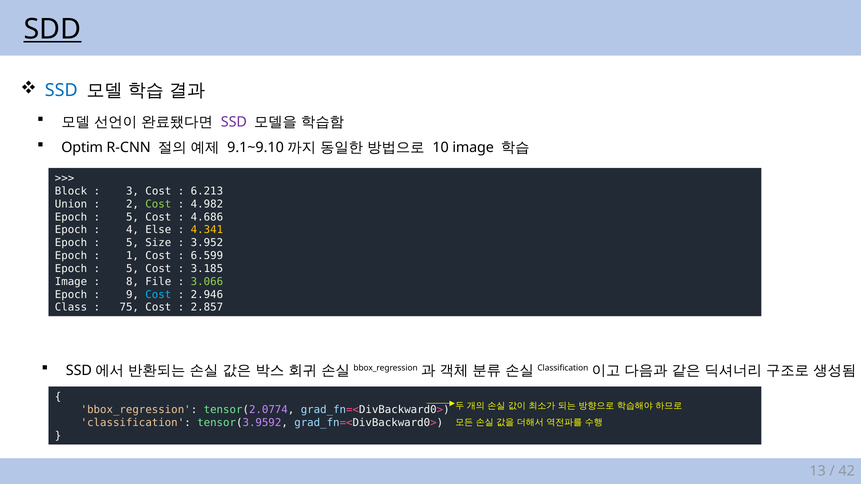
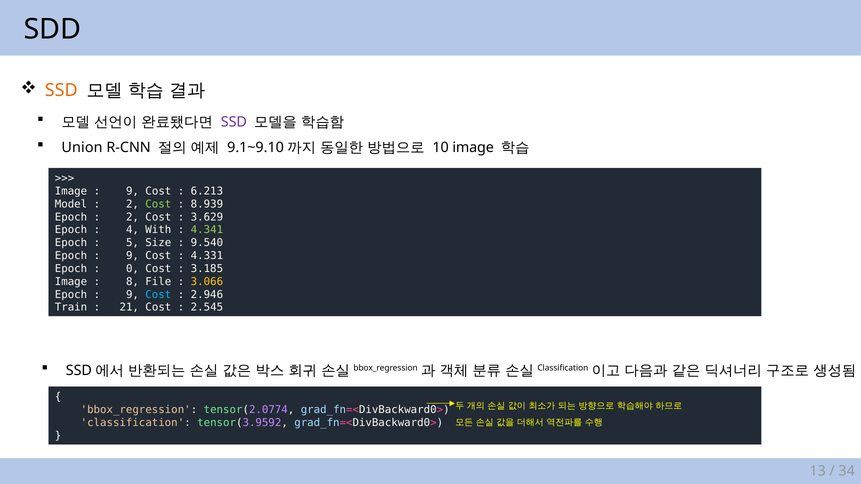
SDD underline: present -> none (53, 29)
SSD colour: blue -> orange (61, 91)
Optim: Optim -> Union (82, 148)
Block: Block -> Image (71, 191)
3: 3 -> 9 (132, 191)
Union: Union -> Model (71, 204)
4.982: 4.982 -> 8.939 (207, 204)
5: 5 -> 2 (132, 217)
4.686: 4.686 -> 3.629 (207, 217)
Else: Else -> With (158, 230)
4.341 colour: yellow -> light green (207, 230)
3.952: 3.952 -> 9.540 (207, 243)
1: 1 -> 9 (132, 256)
6.599: 6.599 -> 4.331 (207, 256)
5: 5 -> 0 (132, 269)
3.066 colour: light green -> yellow (207, 282)
Class: Class -> Train (71, 308)
75: 75 -> 21 (129, 308)
2.857: 2.857 -> 2.545 (207, 308)
42: 42 -> 34 (847, 471)
